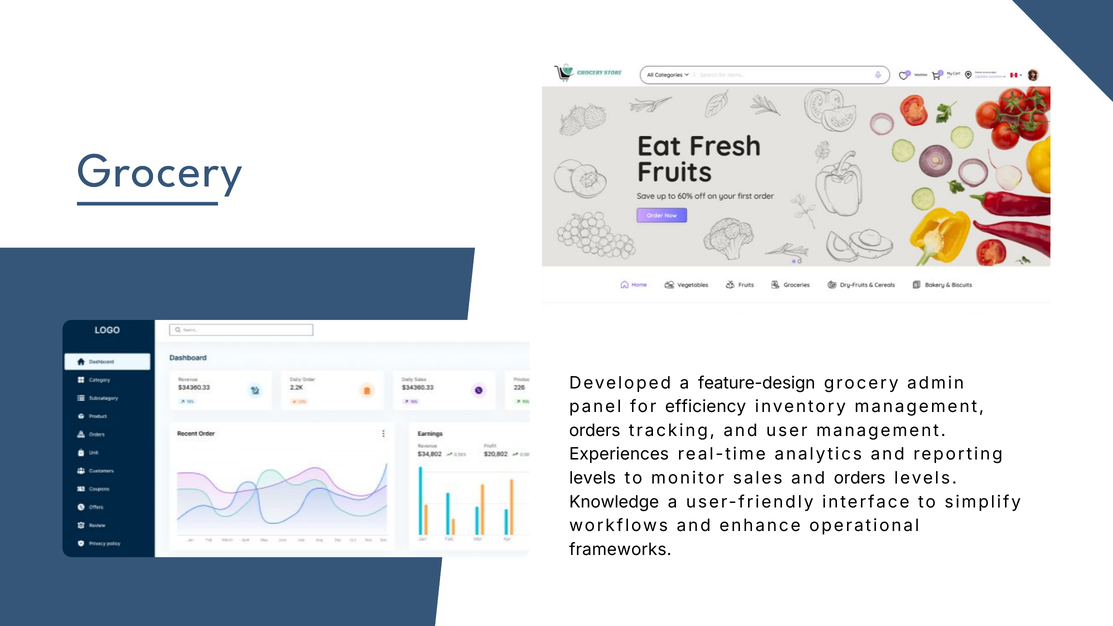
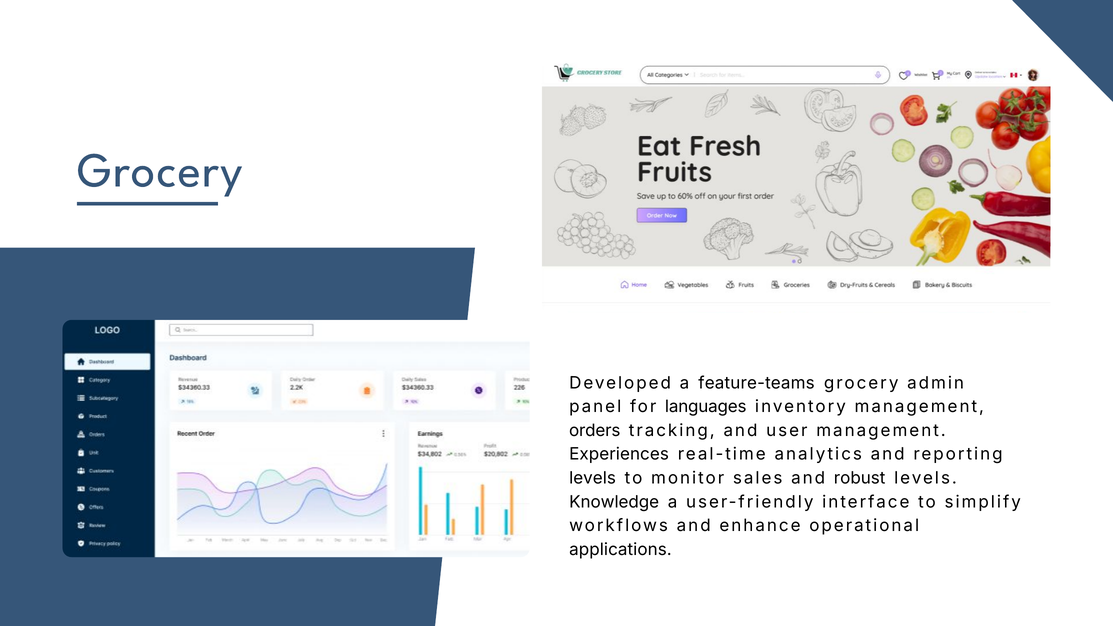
feature-design: feature-design -> feature-teams (756, 383)
efficiency: efficiency -> languages (706, 407)
and orders: orders -> robust (860, 478)
frameworks: frameworks -> applications (620, 550)
